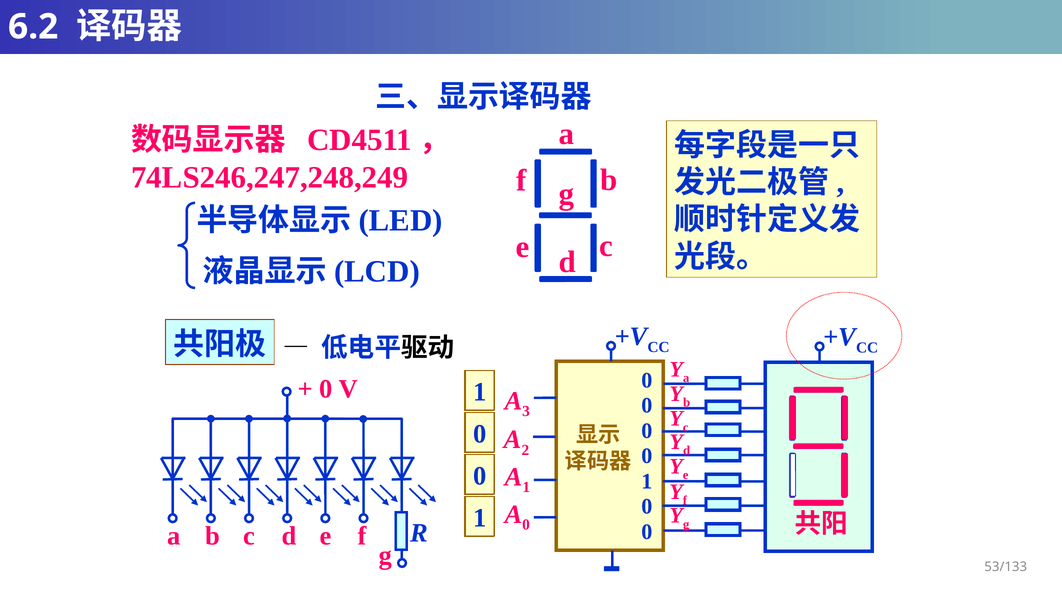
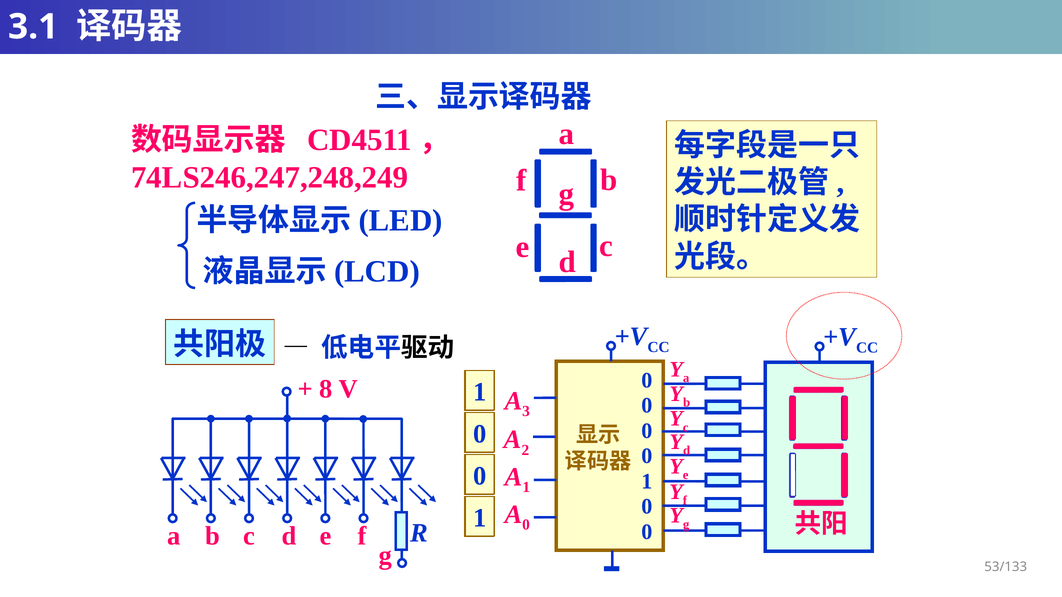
6.2: 6.2 -> 3.1 (33, 27)
0: 0 -> 8 (326, 389)
